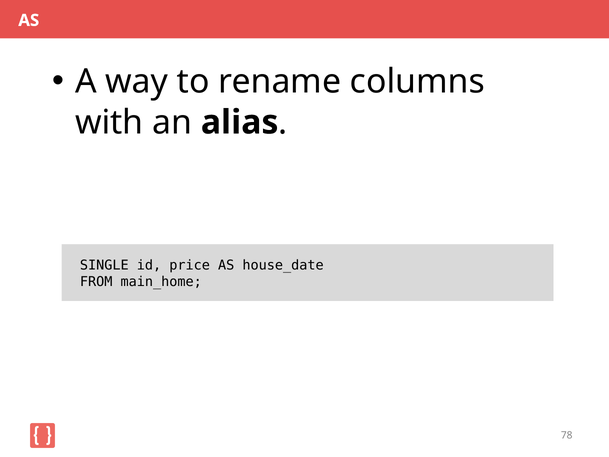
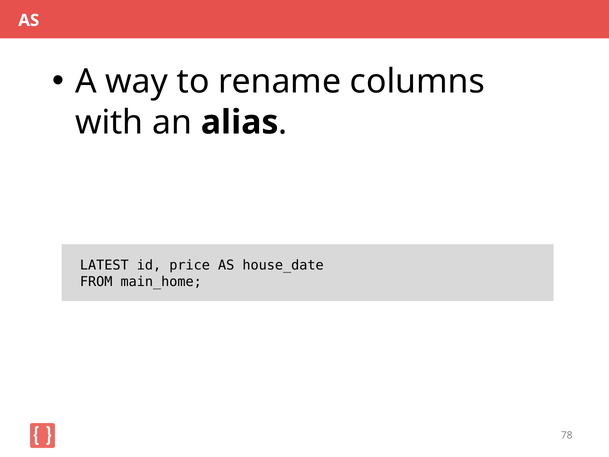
SINGLE: SINGLE -> LATEST (104, 265)
